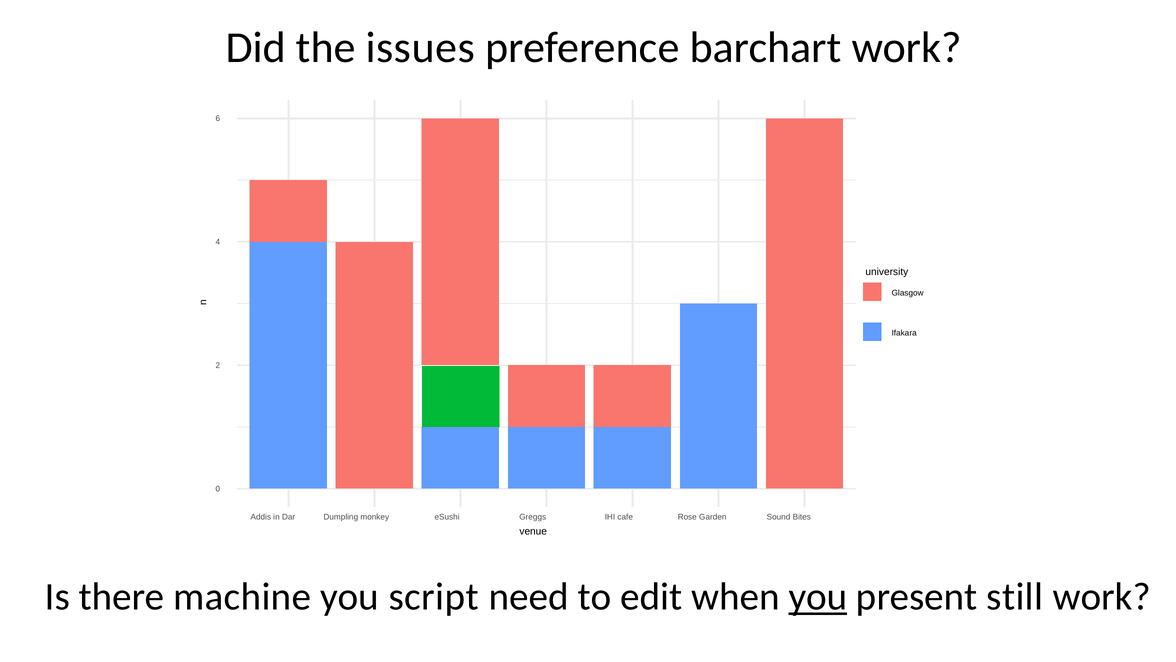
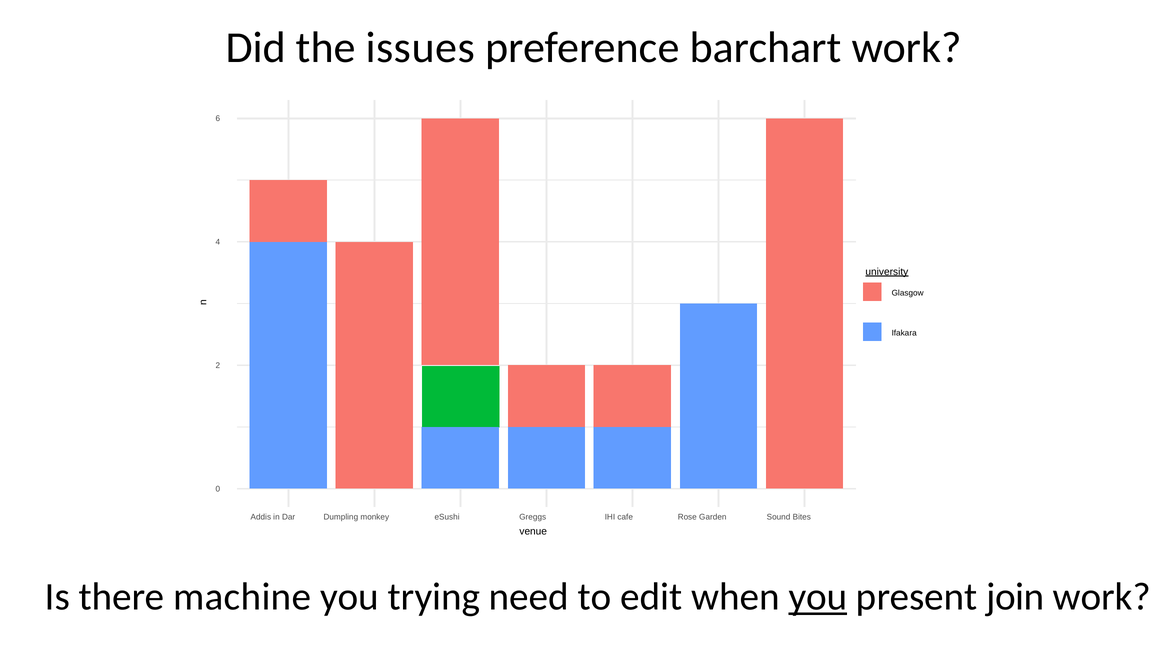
university underline: none -> present (887, 271)
script: script -> trying (434, 596)
still: still -> join (1015, 596)
